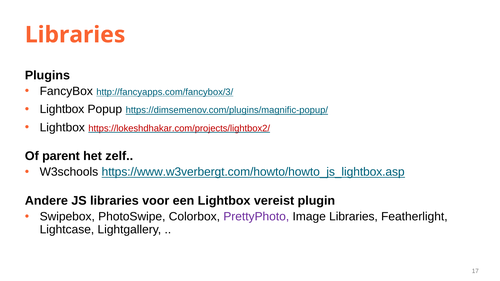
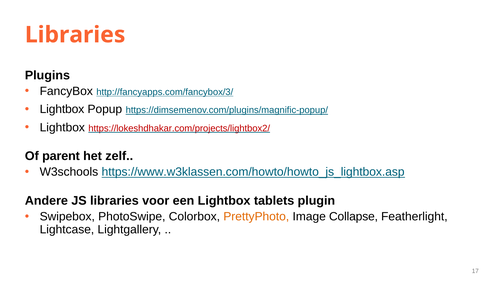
https://www.w3verbergt.com/howto/howto_js_lightbox.asp: https://www.w3verbergt.com/howto/howto_js_lightbox.asp -> https://www.w3klassen.com/howto/howto_js_lightbox.asp (253, 172)
vereist: vereist -> tablets (274, 201)
PrettyPhoto colour: purple -> orange (256, 217)
Image Libraries: Libraries -> Collapse (354, 217)
